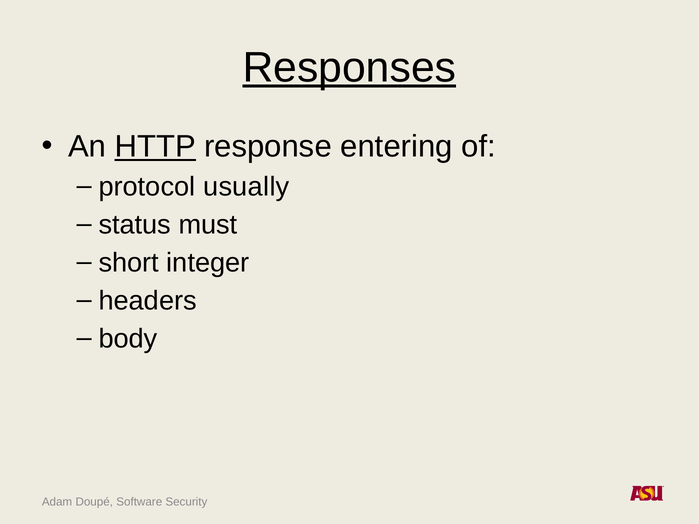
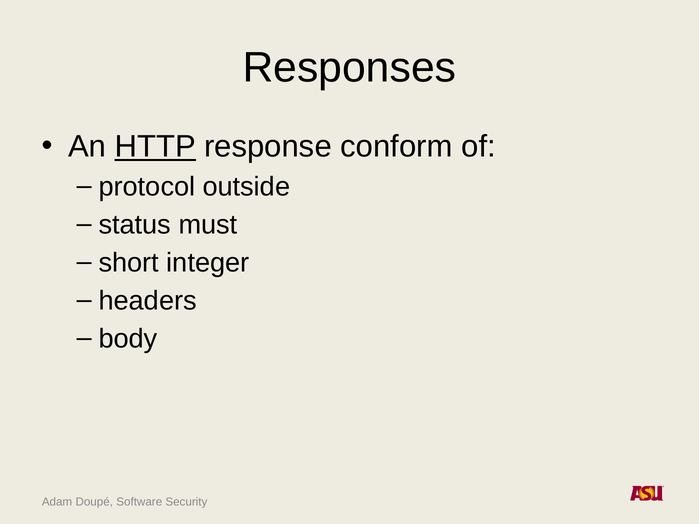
Responses underline: present -> none (349, 68)
entering: entering -> conform (397, 147)
usually: usually -> outside (246, 187)
